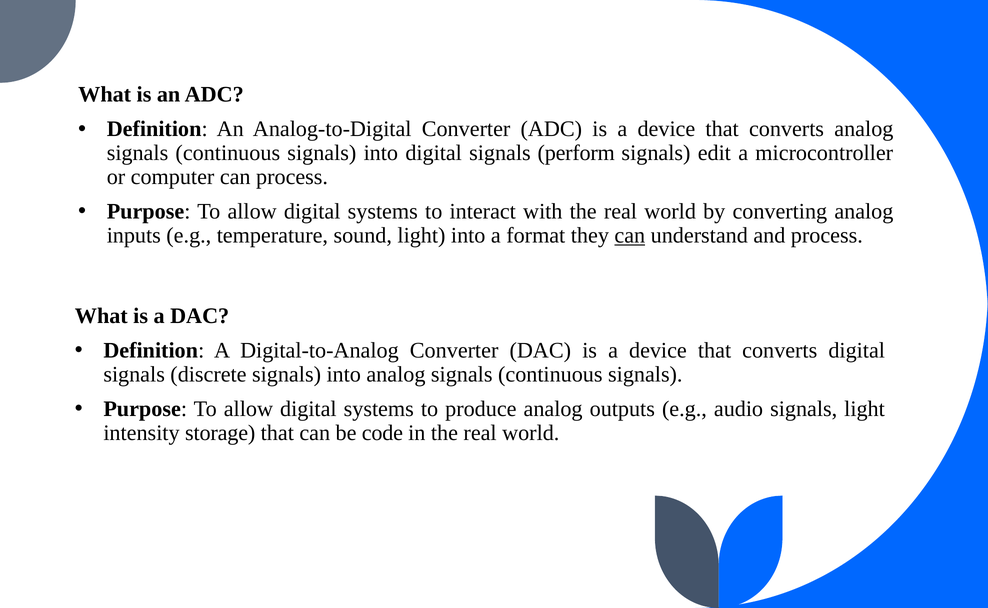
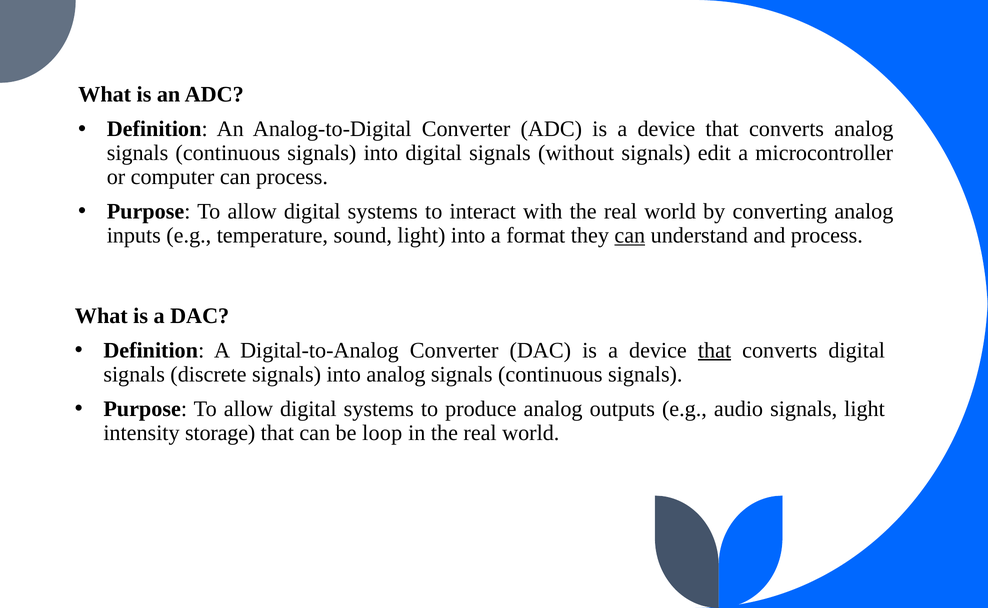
perform: perform -> without (576, 153)
that underline: none -> present (715, 350)
code: code -> loop (382, 433)
